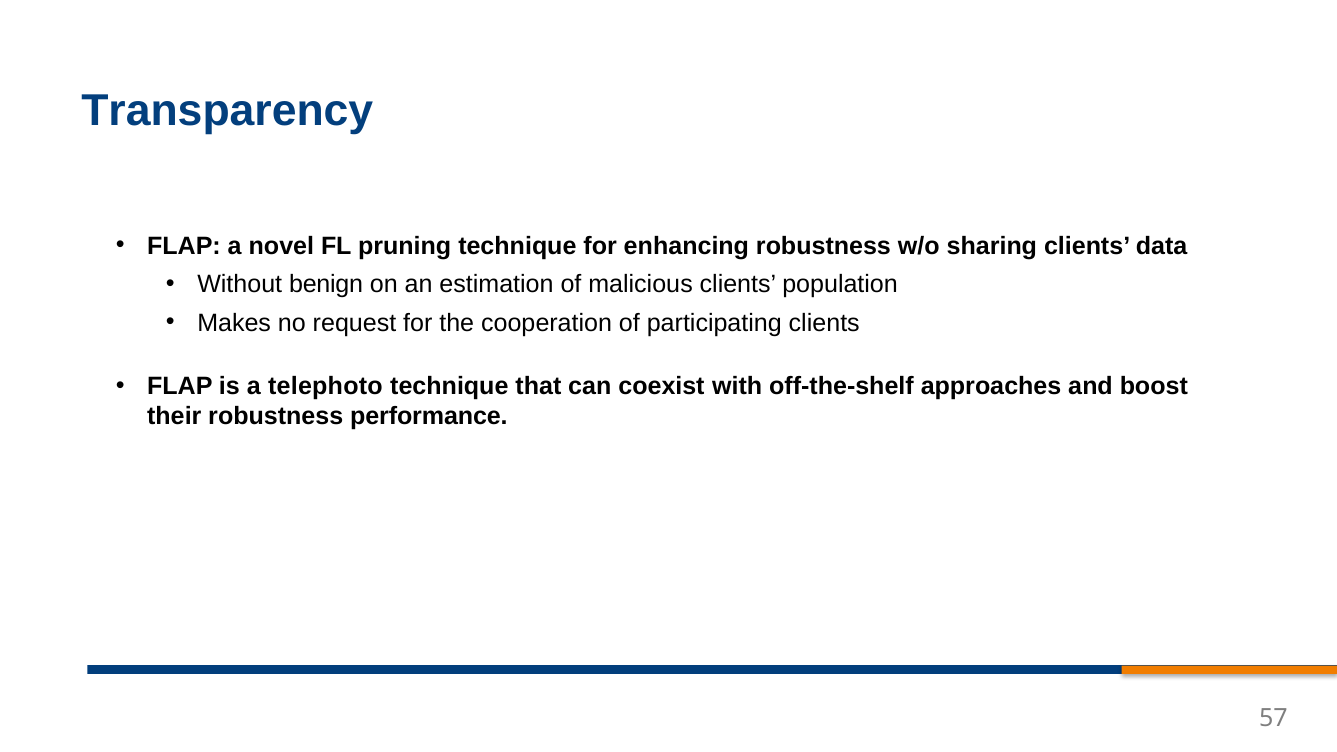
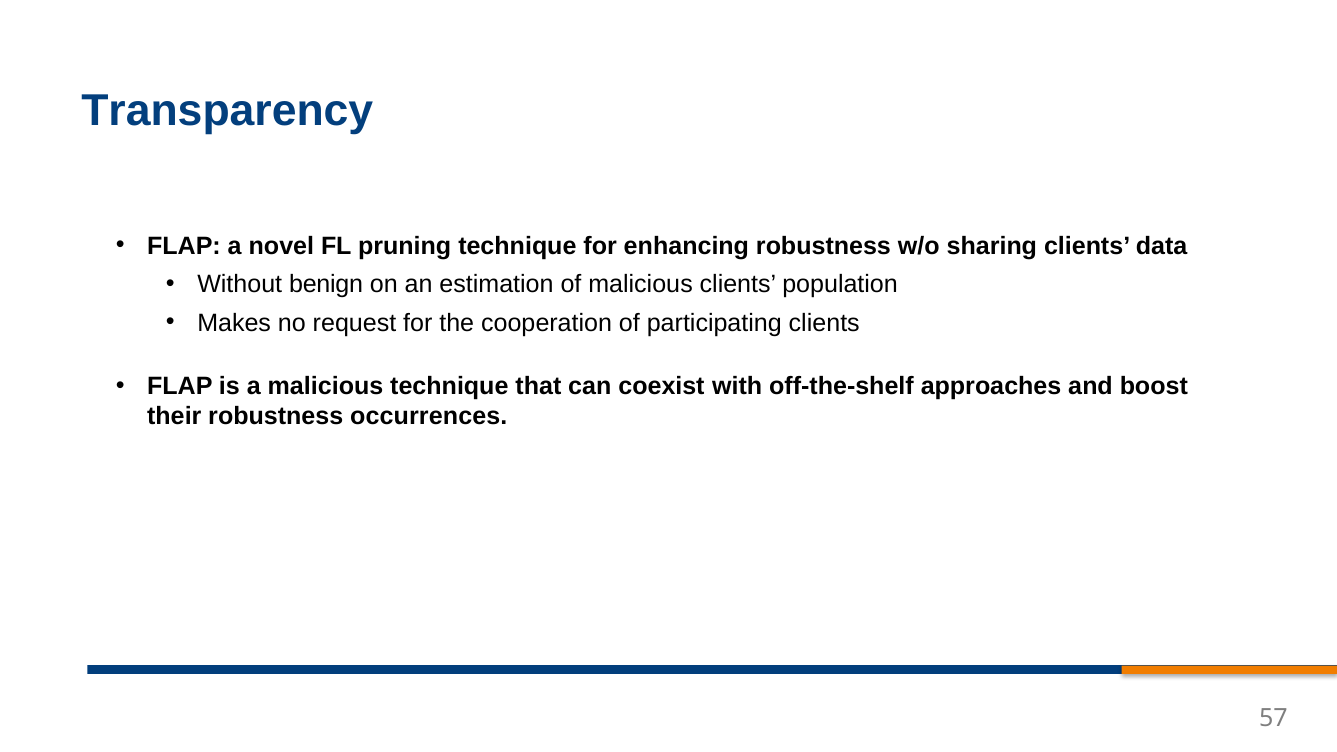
a telephoto: telephoto -> malicious (325, 386)
performance: performance -> occurrences (429, 416)
